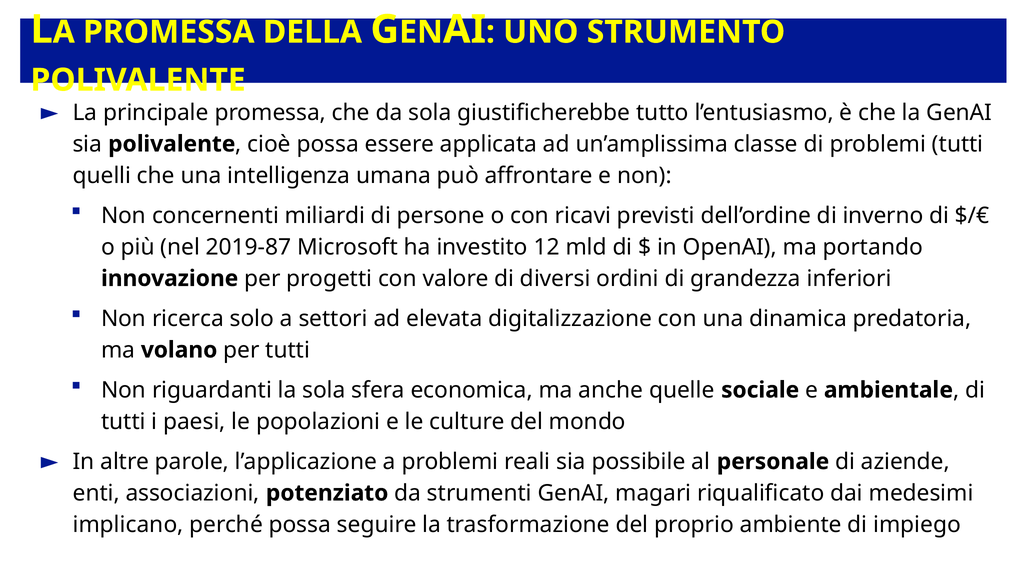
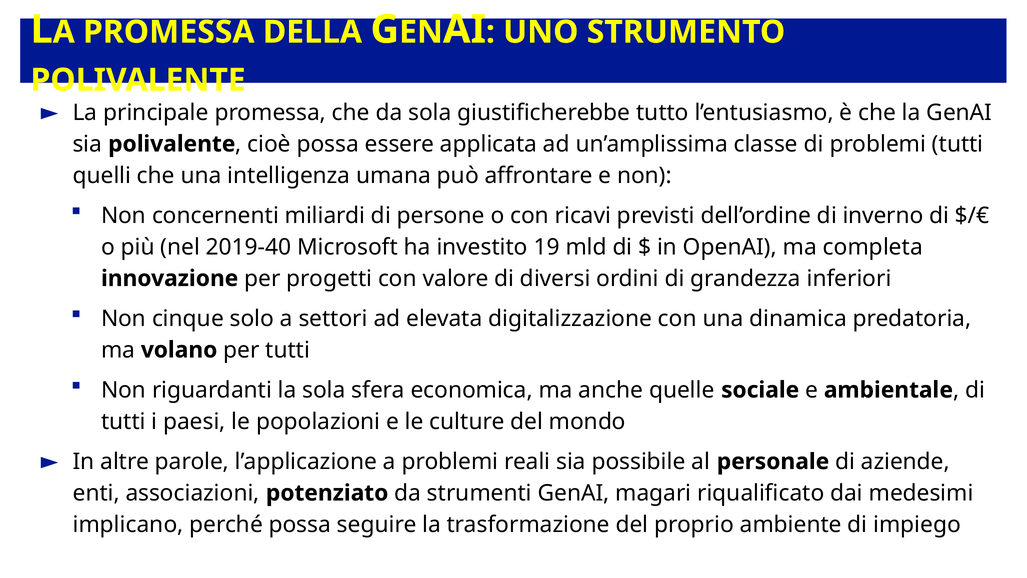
2019-87: 2019-87 -> 2019-40 (249, 247)
12: 12 -> 19 (547, 247)
portando: portando -> completa (873, 247)
ricerca: ricerca -> cinque (188, 318)
